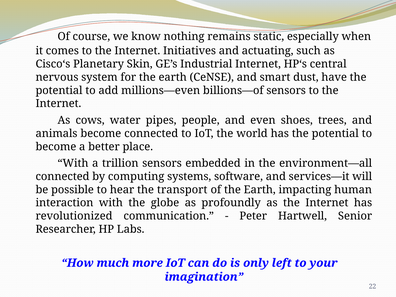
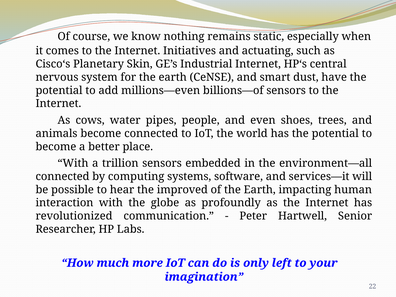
transport: transport -> improved (182, 190)
